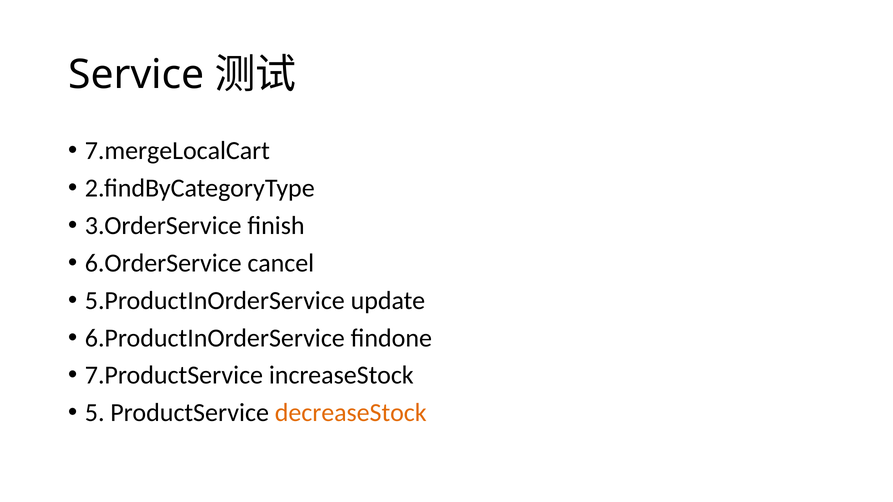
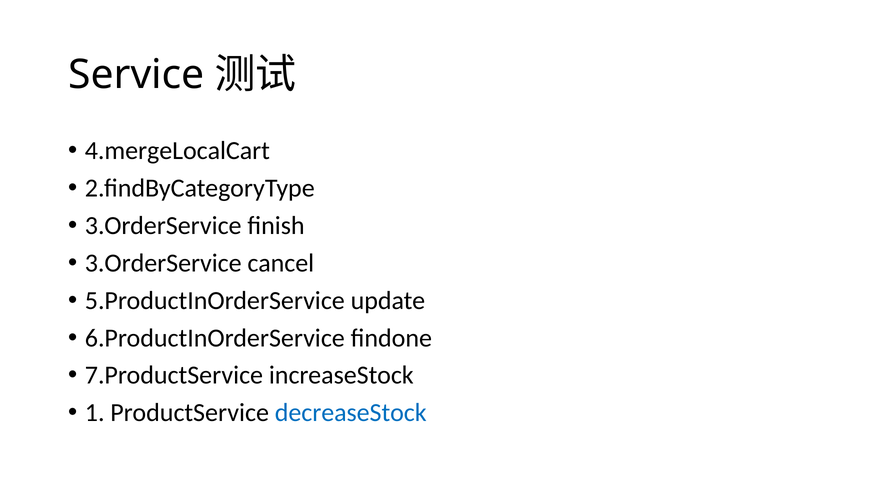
7.mergeLocalCart: 7.mergeLocalCart -> 4.mergeLocalCart (177, 151)
6.OrderService: 6.OrderService -> 3.OrderService (163, 263)
5: 5 -> 1 (95, 413)
decreaseStock colour: orange -> blue (351, 413)
